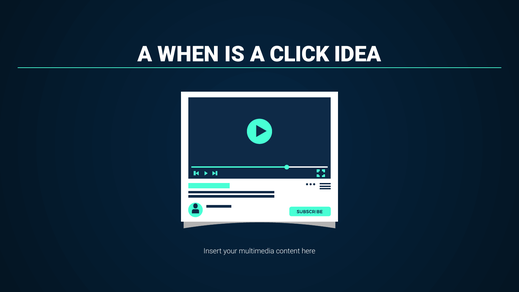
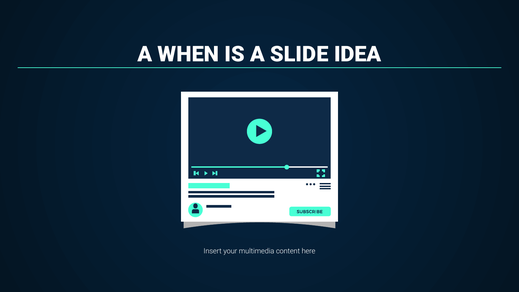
CLICK: CLICK -> SLIDE (299, 54)
